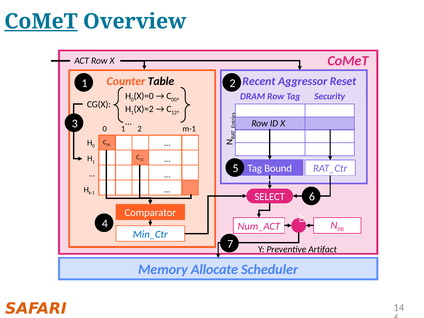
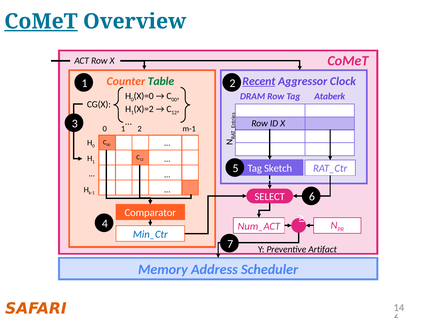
Table colour: black -> green (161, 81)
Recent underline: none -> present (259, 81)
Reset: Reset -> Clock (343, 81)
Security: Security -> Ataberk (330, 96)
Bound: Bound -> Sketch (278, 168)
Allocate: Allocate -> Address (214, 270)
